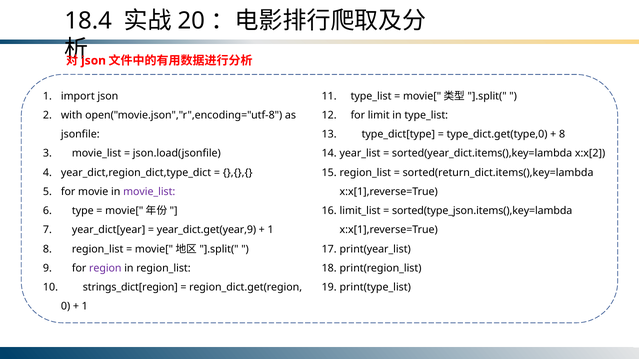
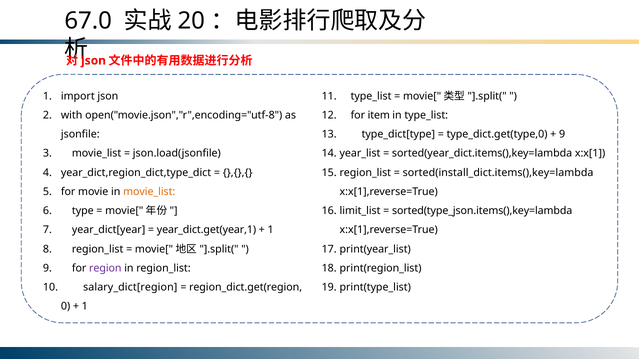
18.4: 18.4 -> 67.0 (88, 21)
limit: limit -> item (379, 115)
8: 8 -> 9 (562, 135)
x:x[2: x:x[2 -> x:x[1 (590, 154)
sorted(return_dict.items(),key=lambda: sorted(return_dict.items(),key=lambda -> sorted(install_dict.items(),key=lambda (498, 173)
movie_list colour: purple -> orange (149, 192)
year_dict.get(year,9: year_dict.get(year,9 -> year_dict.get(year,1 (206, 230)
strings_dict[region: strings_dict[region -> salary_dict[region (130, 288)
